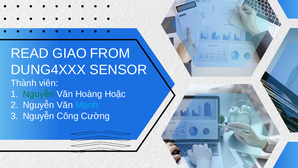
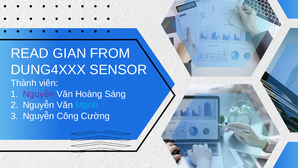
GIAO: GIAO -> GIAN (70, 53)
Nguyễn colour: green -> purple (38, 94)
Hoặc: Hoặc -> Sáng (115, 94)
